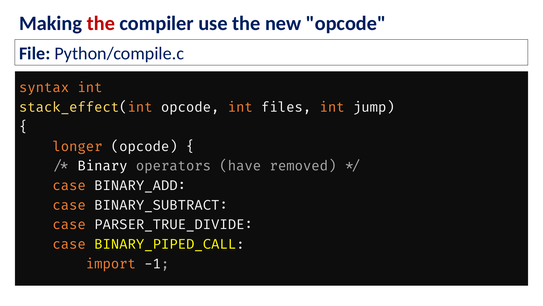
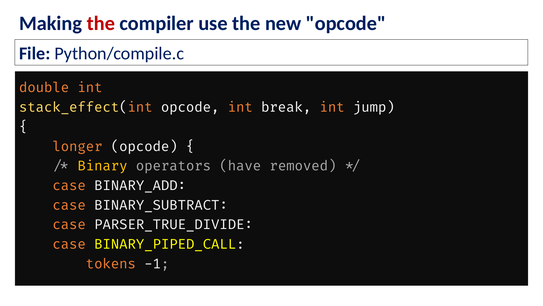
syntax: syntax -> double (44, 88)
files: files -> break (286, 107)
Binary colour: white -> yellow (103, 166)
import: import -> tokens (111, 264)
